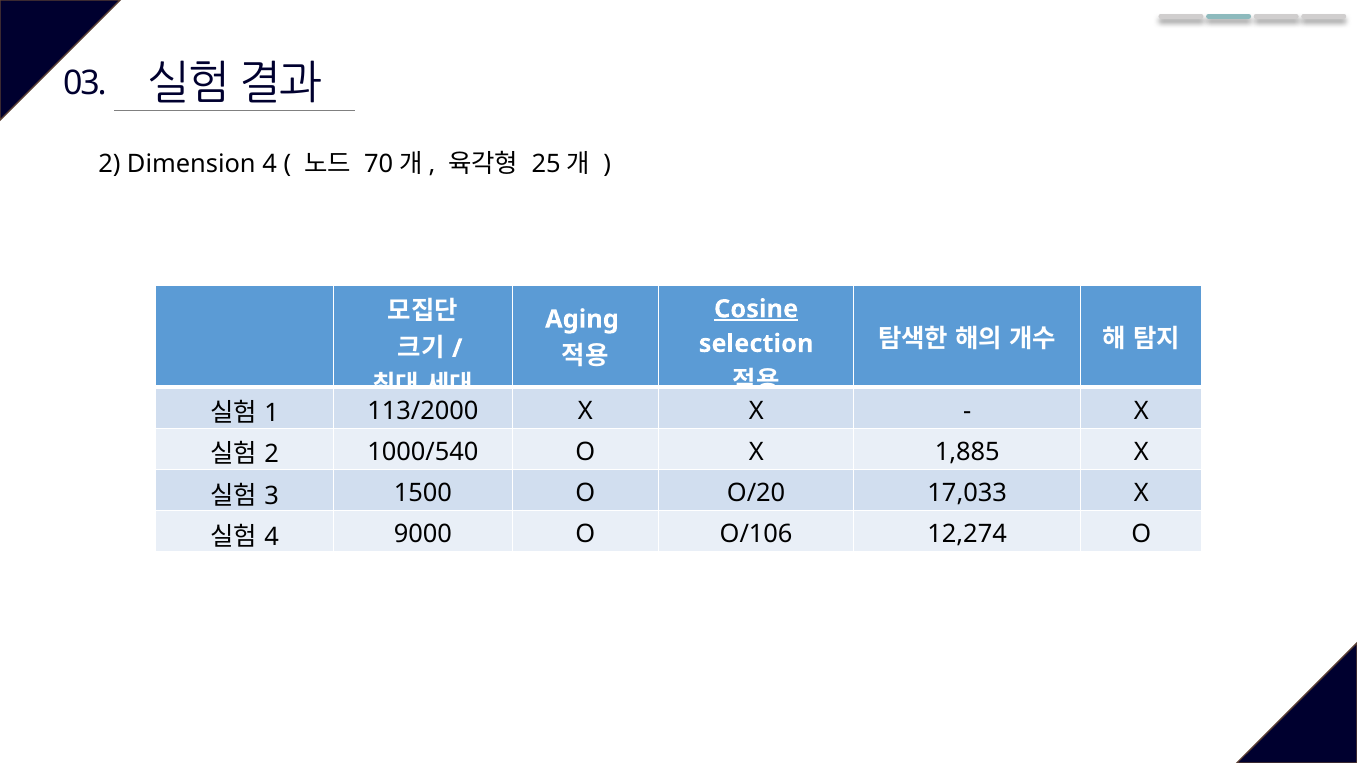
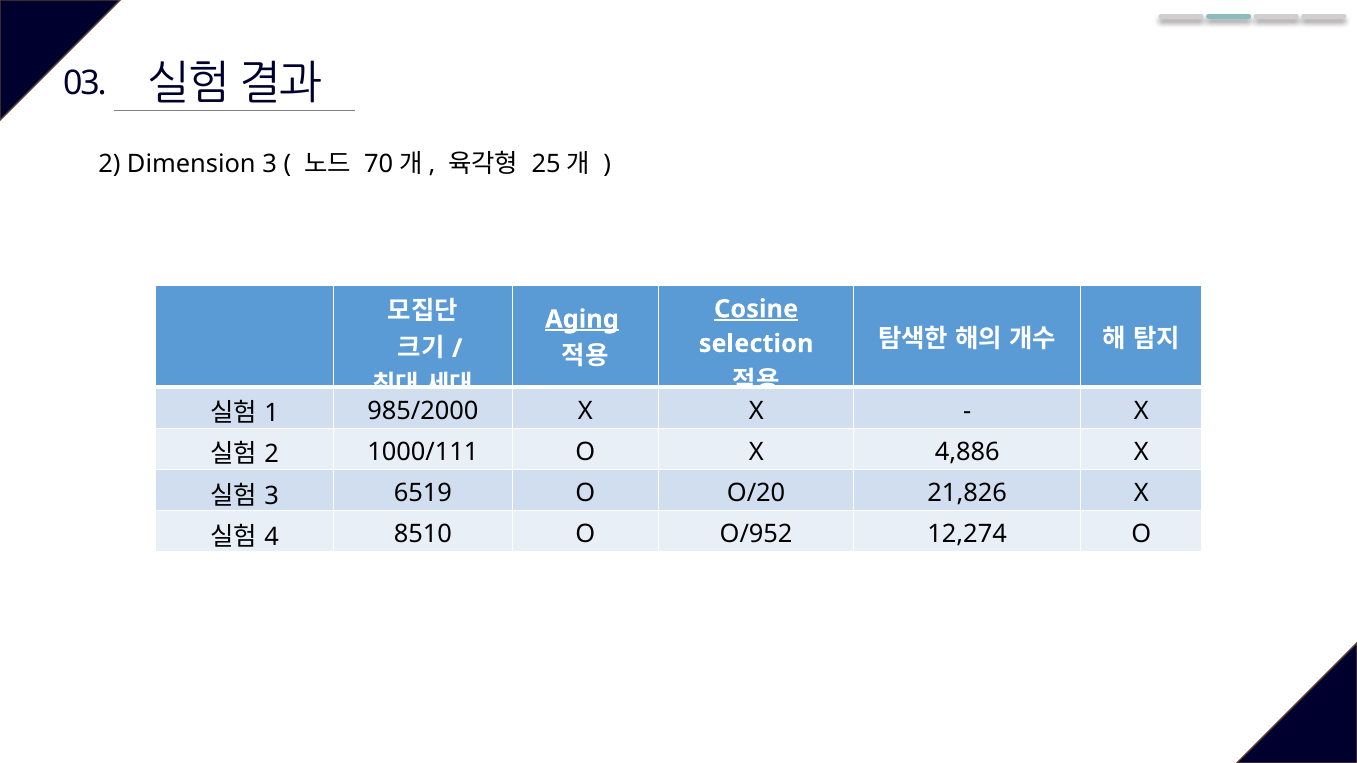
Dimension 4: 4 -> 3 (270, 164)
Aging underline: none -> present (582, 319)
113/2000: 113/2000 -> 985/2000 (423, 411)
1000/540: 1000/540 -> 1000/111 (423, 452)
1,885: 1,885 -> 4,886 (967, 452)
1500: 1500 -> 6519 (423, 494)
17,033: 17,033 -> 21,826 (967, 494)
9000: 9000 -> 8510 (423, 535)
O/106: O/106 -> O/952 (756, 535)
